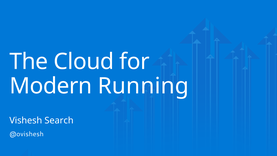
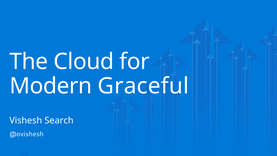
Running: Running -> Graceful (143, 86)
